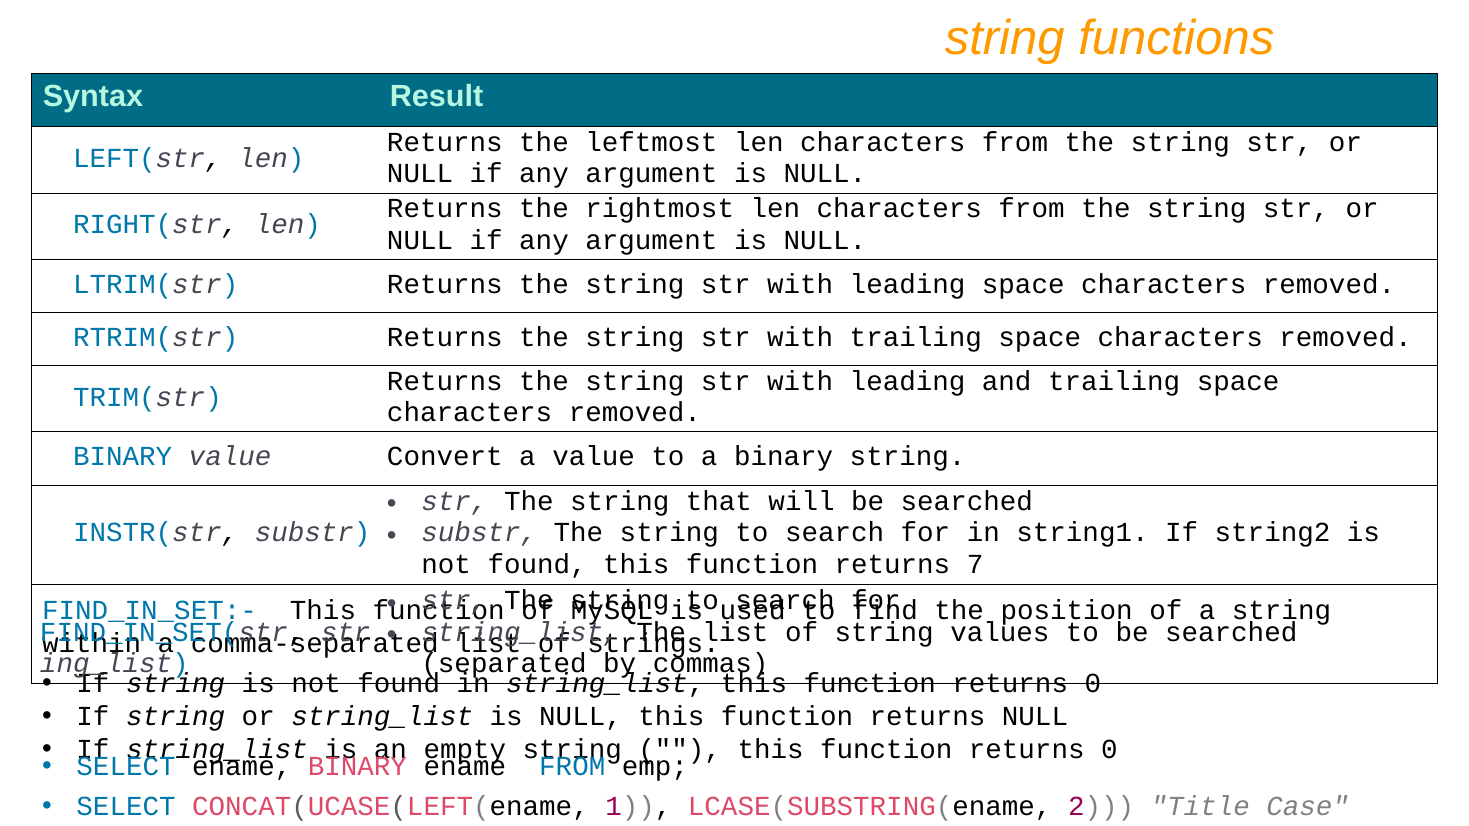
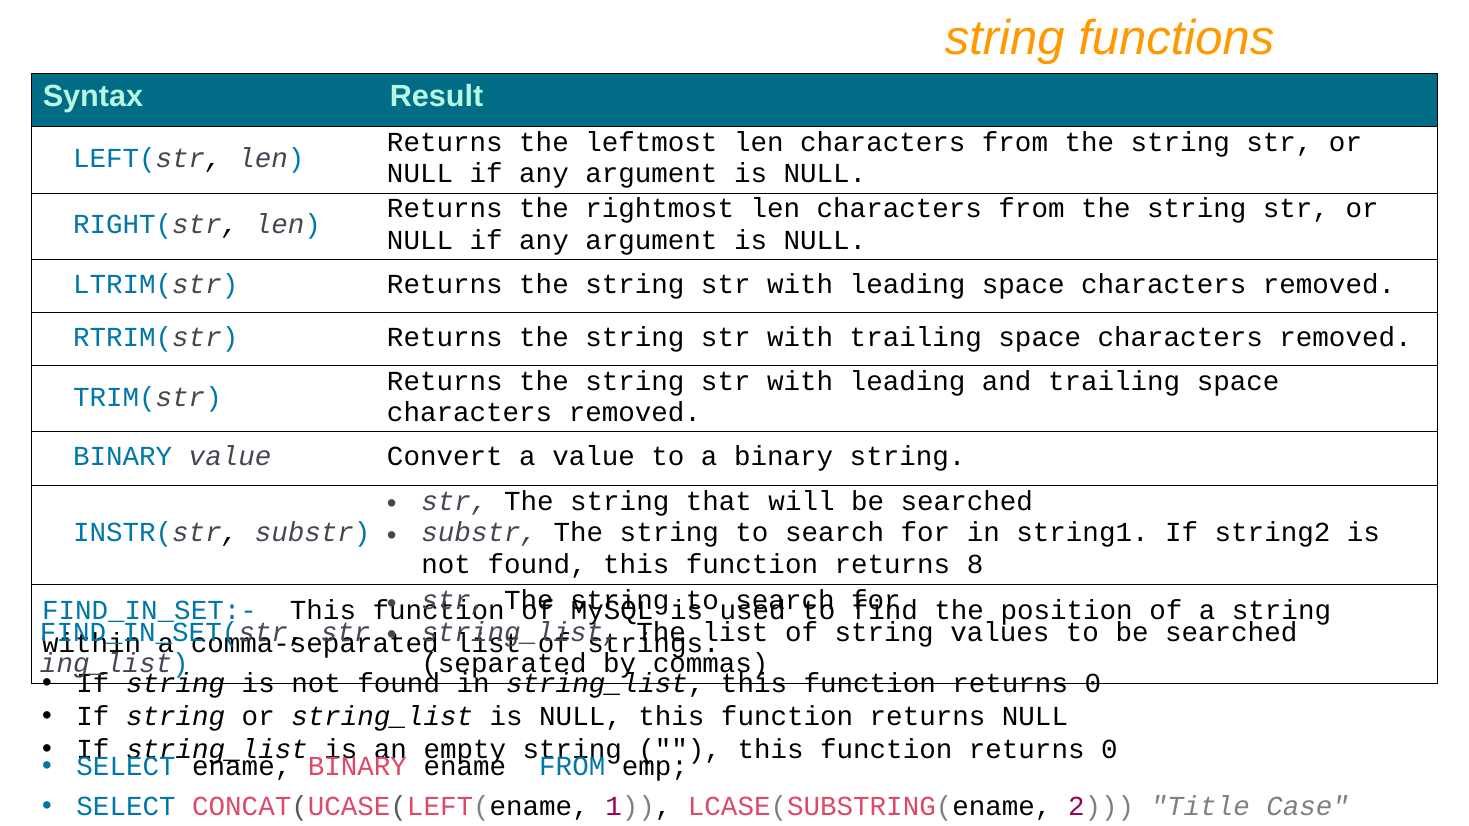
7: 7 -> 8 (975, 564)
